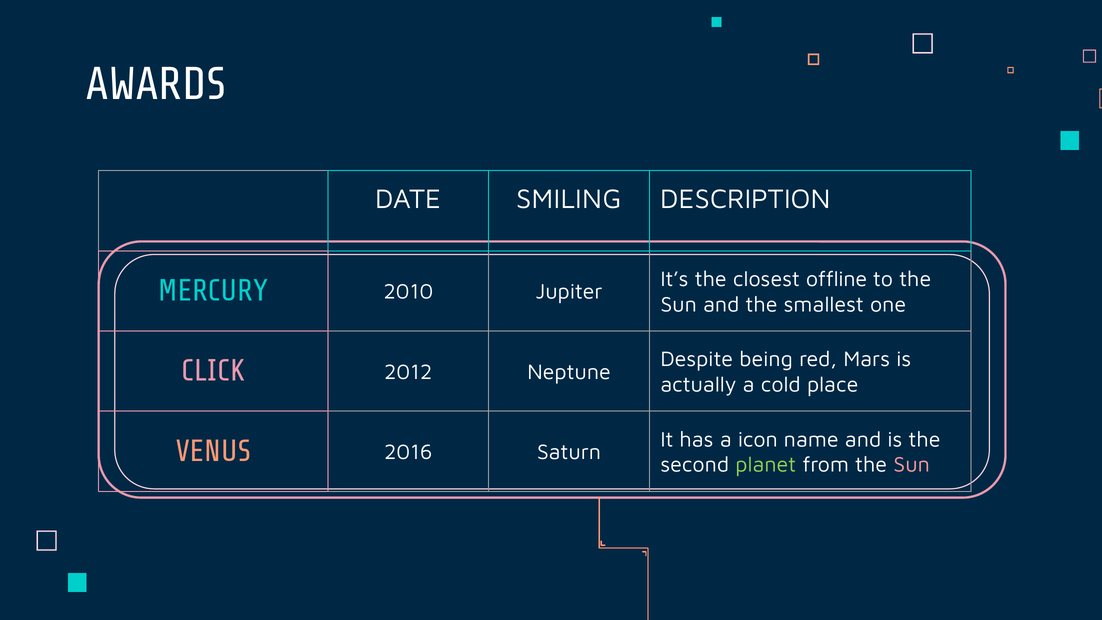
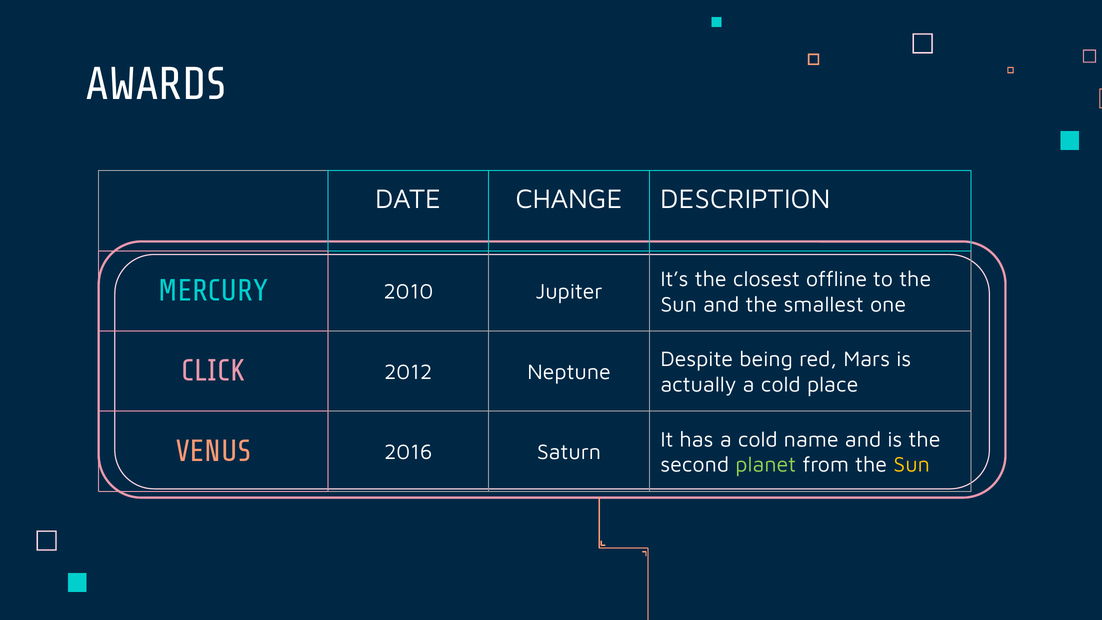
SMILING: SMILING -> CHANGE (569, 199)
has a icon: icon -> cold (758, 439)
Sun colour: pink -> yellow (912, 465)
